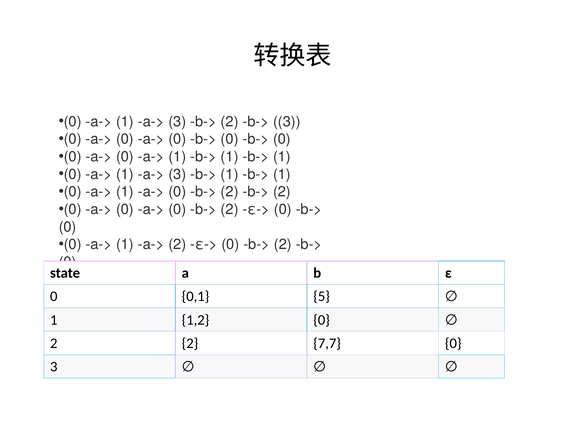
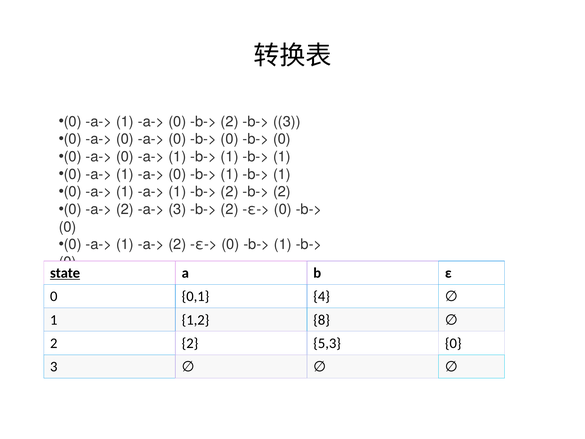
3: 3 -> 0 (177, 121)
3: 3 -> 0 (177, 174)
1 a-> 0: 0 -> 1 (177, 192)
0: 0 -> 2 (125, 209)
0: 0 -> 3 (177, 209)
ε-> 0 b-> 2: 2 -> 1 (283, 244)
state underline: none -> present (65, 273)
5: 5 -> 4 (322, 296)
1,2 0: 0 -> 8 (322, 320)
7,7: 7,7 -> 5,3 (327, 343)
